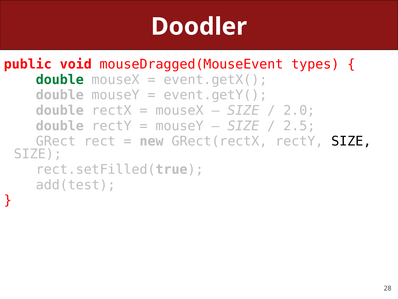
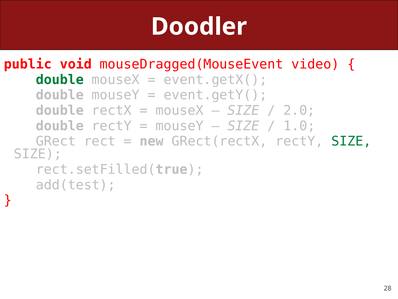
types: types -> video (315, 64)
2.5: 2.5 -> 1.0 (299, 126)
SIZE colour: black -> green (351, 141)
